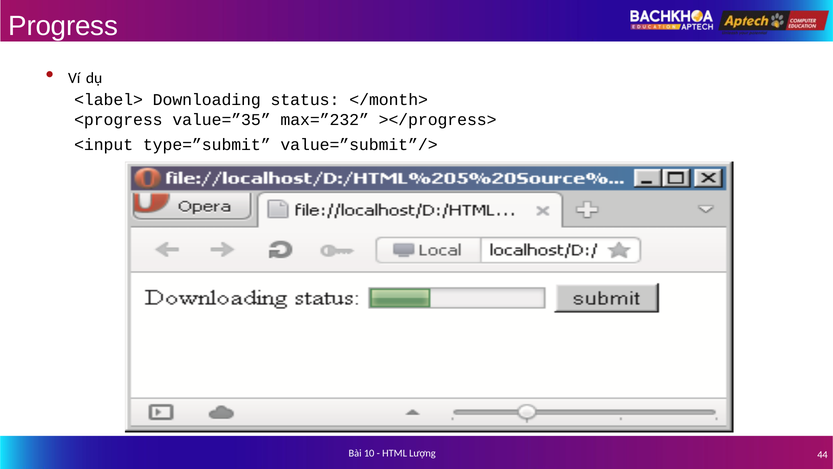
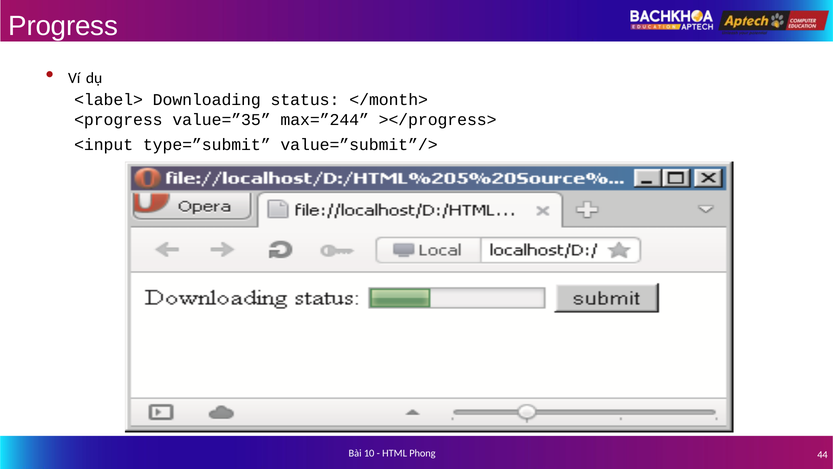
max=”232: max=”232 -> max=”244 (325, 120)
Lượng: Lượng -> Phong (422, 453)
